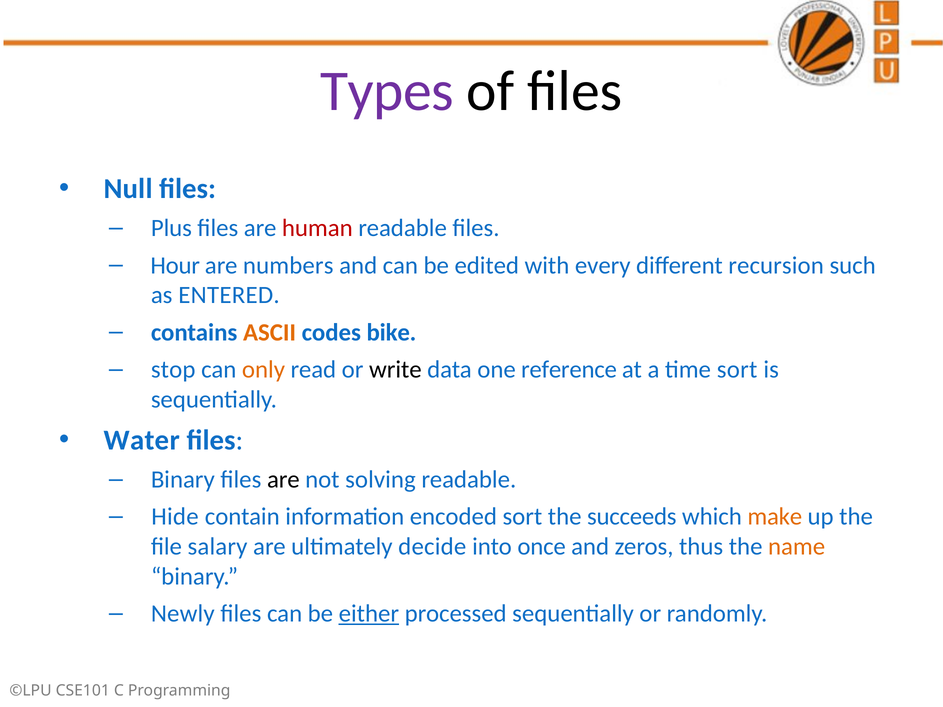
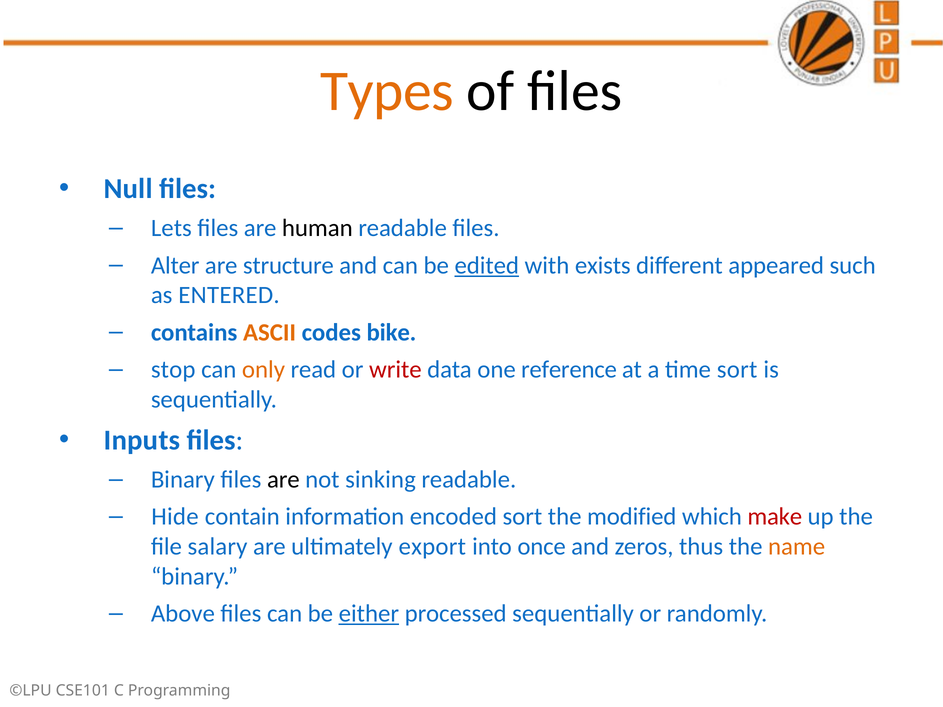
Types colour: purple -> orange (387, 91)
Plus: Plus -> Lets (171, 228)
human colour: red -> black (317, 228)
Hour: Hour -> Alter (175, 266)
numbers: numbers -> structure (288, 266)
edited underline: none -> present (487, 266)
every: every -> exists (603, 266)
recursion: recursion -> appeared (776, 266)
write colour: black -> red (395, 370)
Water: Water -> Inputs (142, 440)
solving: solving -> sinking (380, 480)
succeeds: succeeds -> modified (632, 517)
make colour: orange -> red (775, 517)
decide: decide -> export (432, 547)
Newly: Newly -> Above (183, 614)
